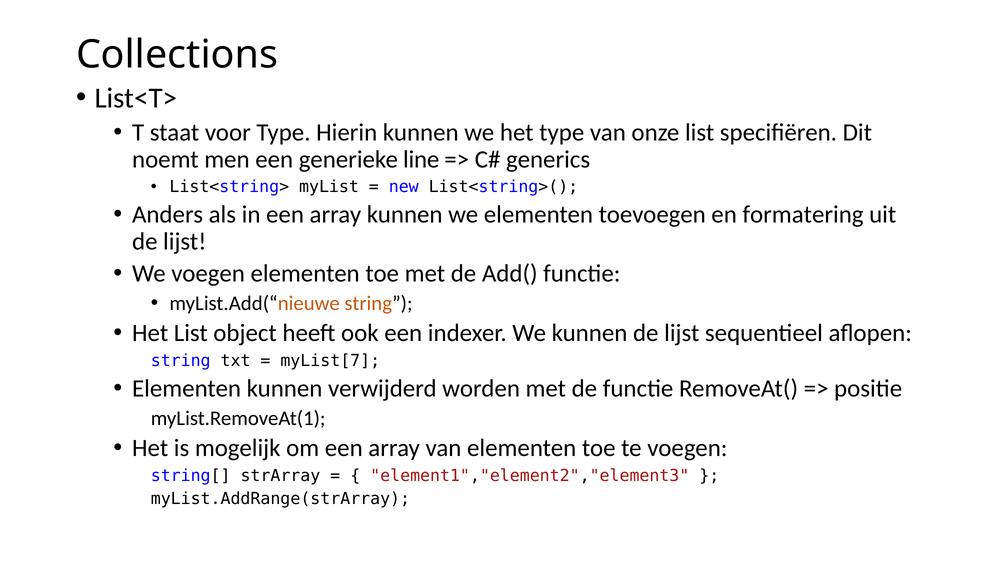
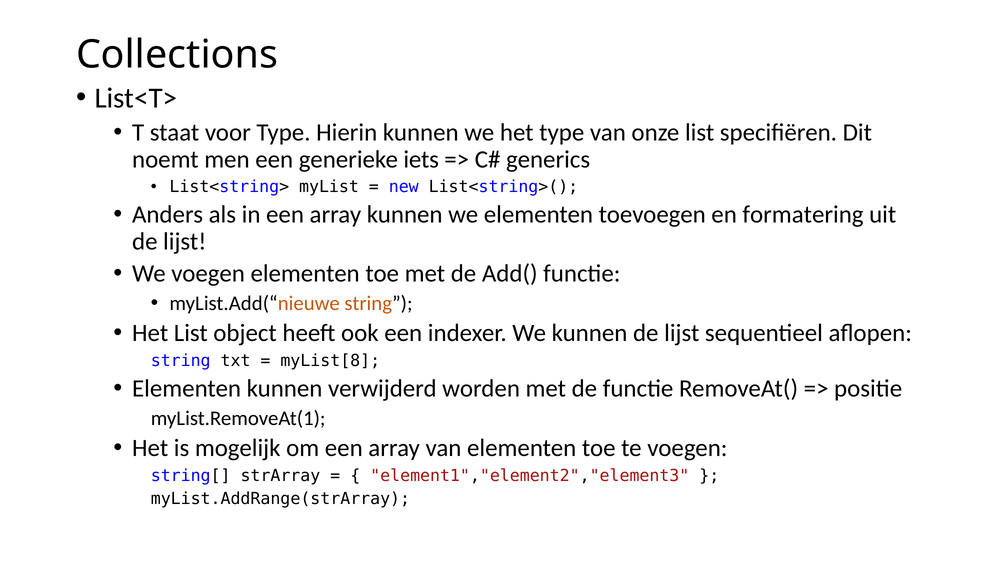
line: line -> iets (421, 159)
myList[7: myList[7 -> myList[8 (330, 361)
